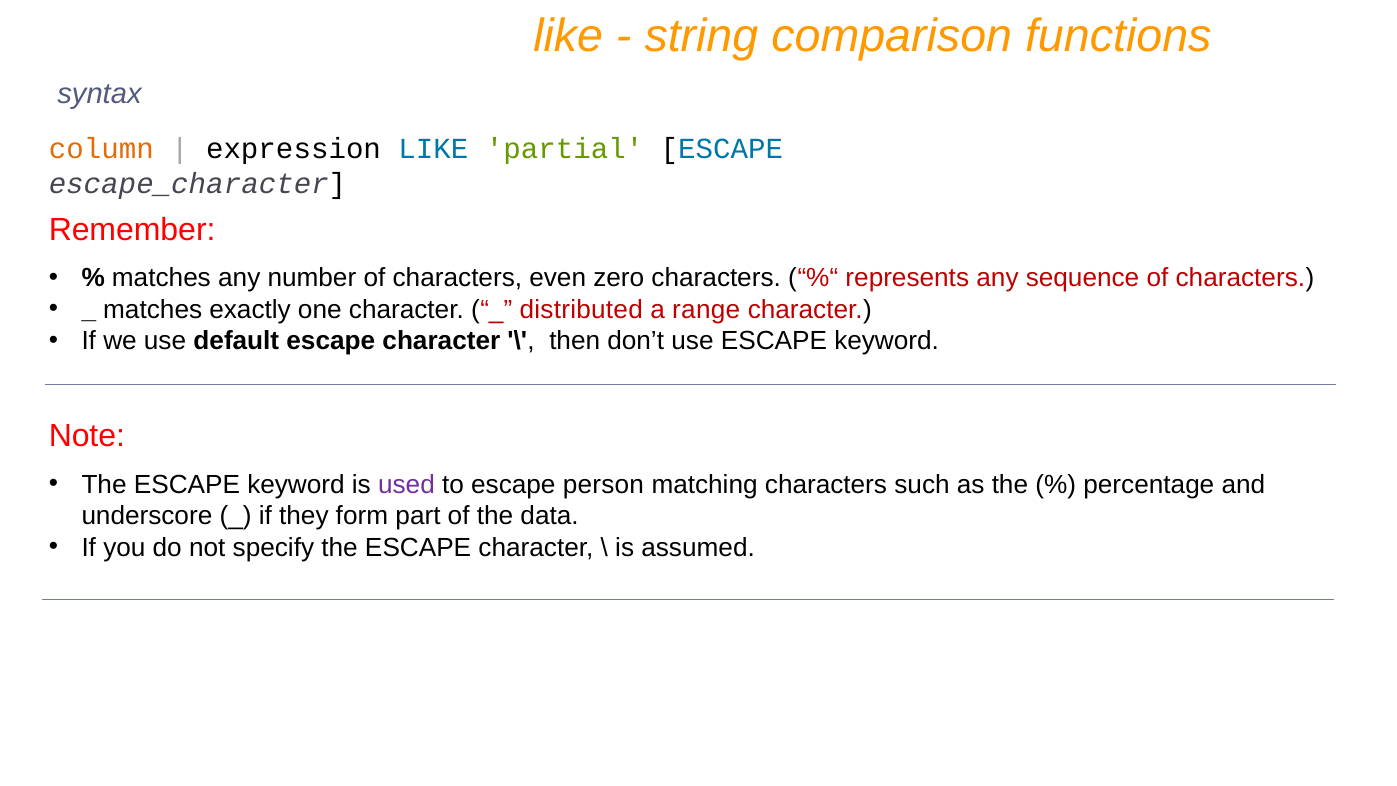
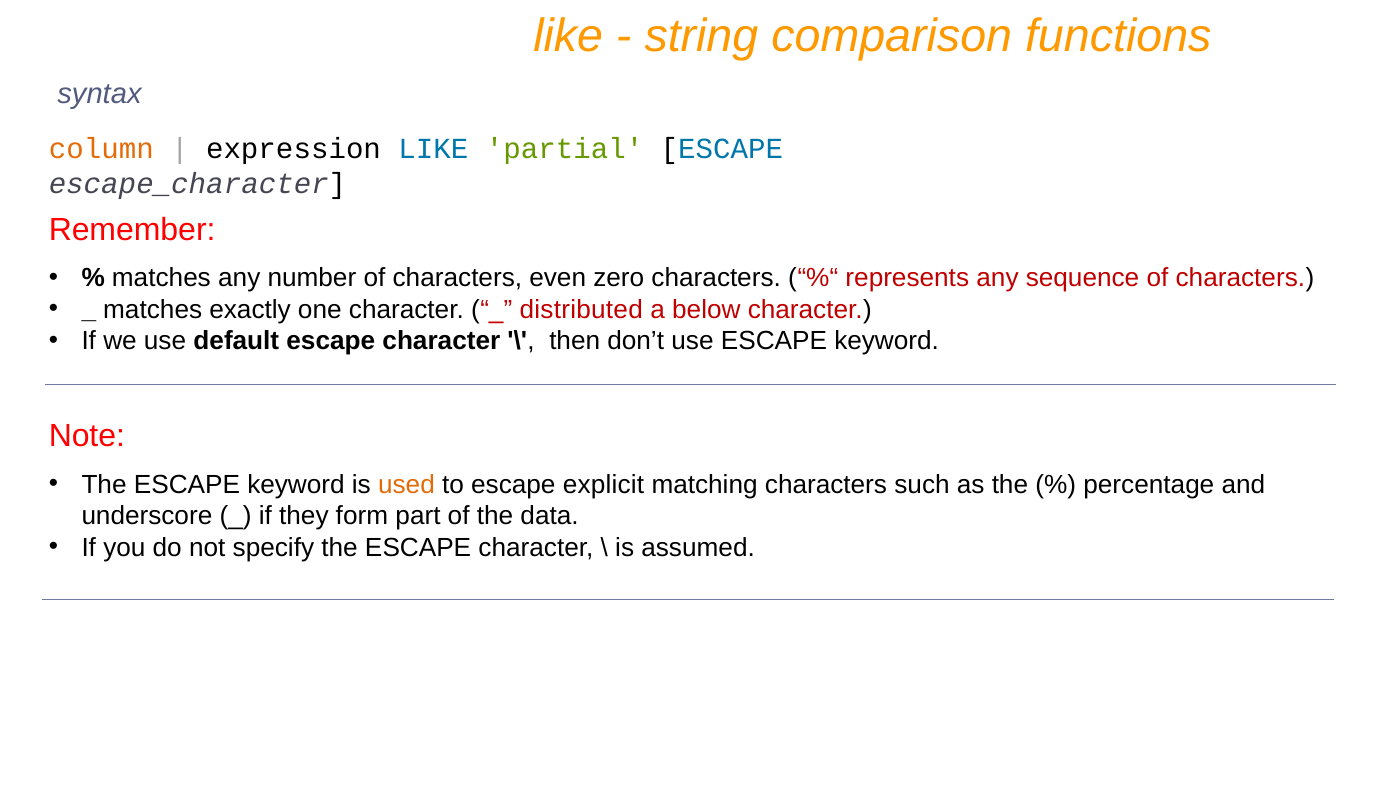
range: range -> below (706, 310)
used colour: purple -> orange (406, 484)
person: person -> explicit (603, 484)
